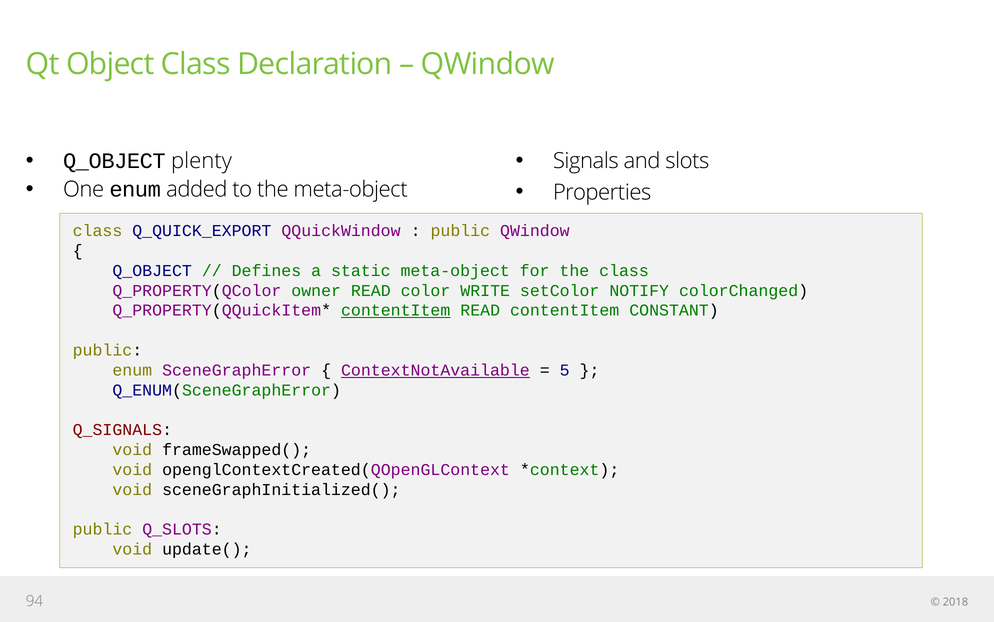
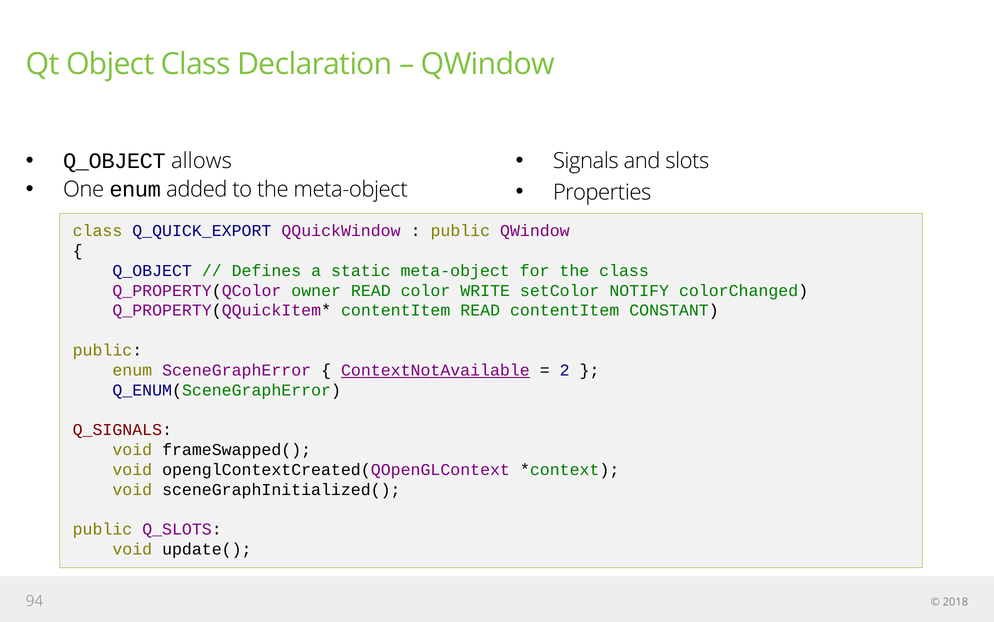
plenty: plenty -> allows (201, 161)
contentItem underline: present -> none (396, 310)
5: 5 -> 2 (565, 370)
